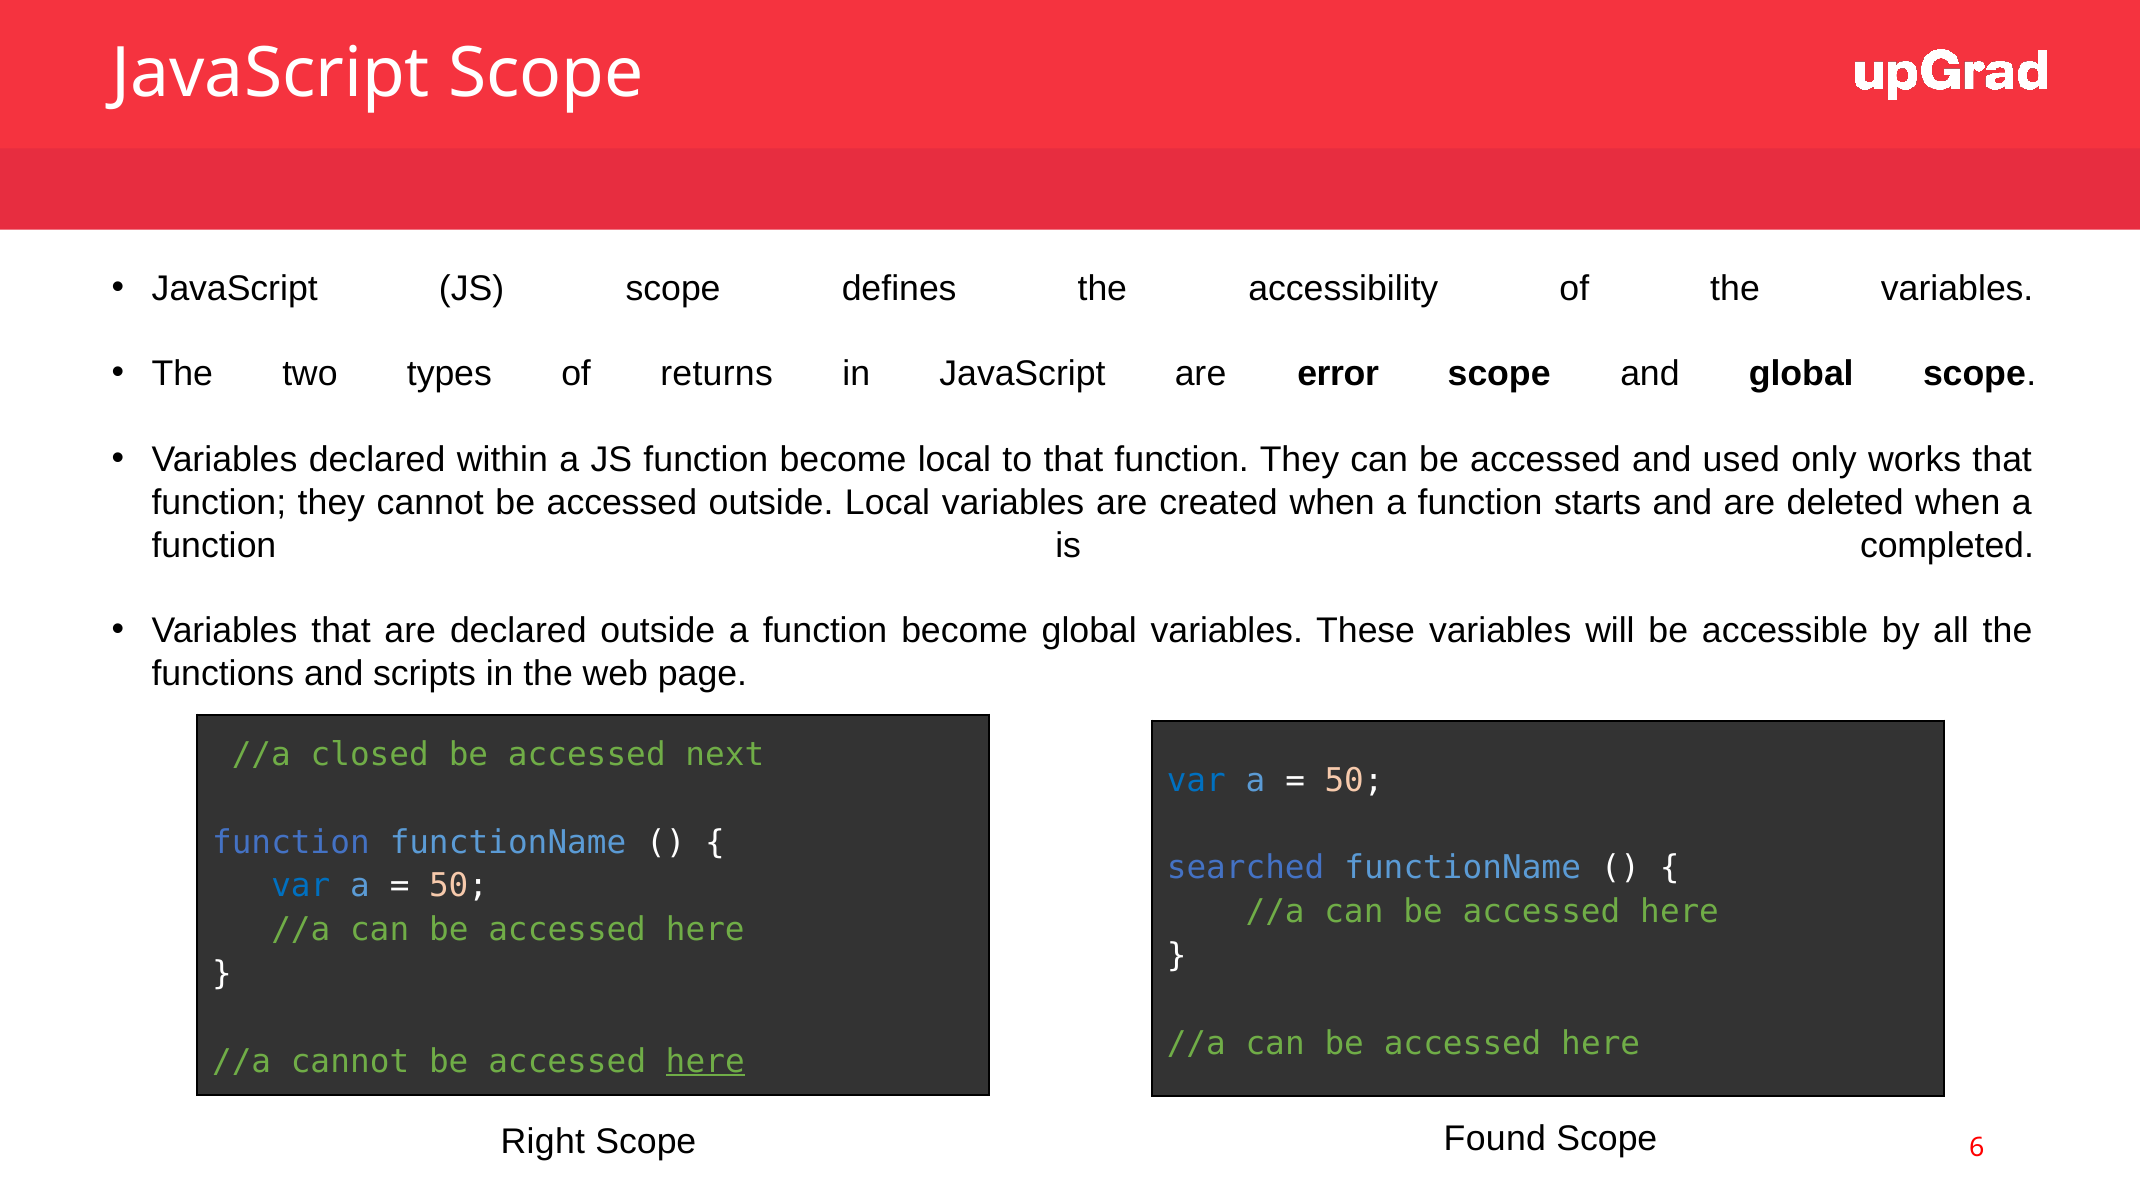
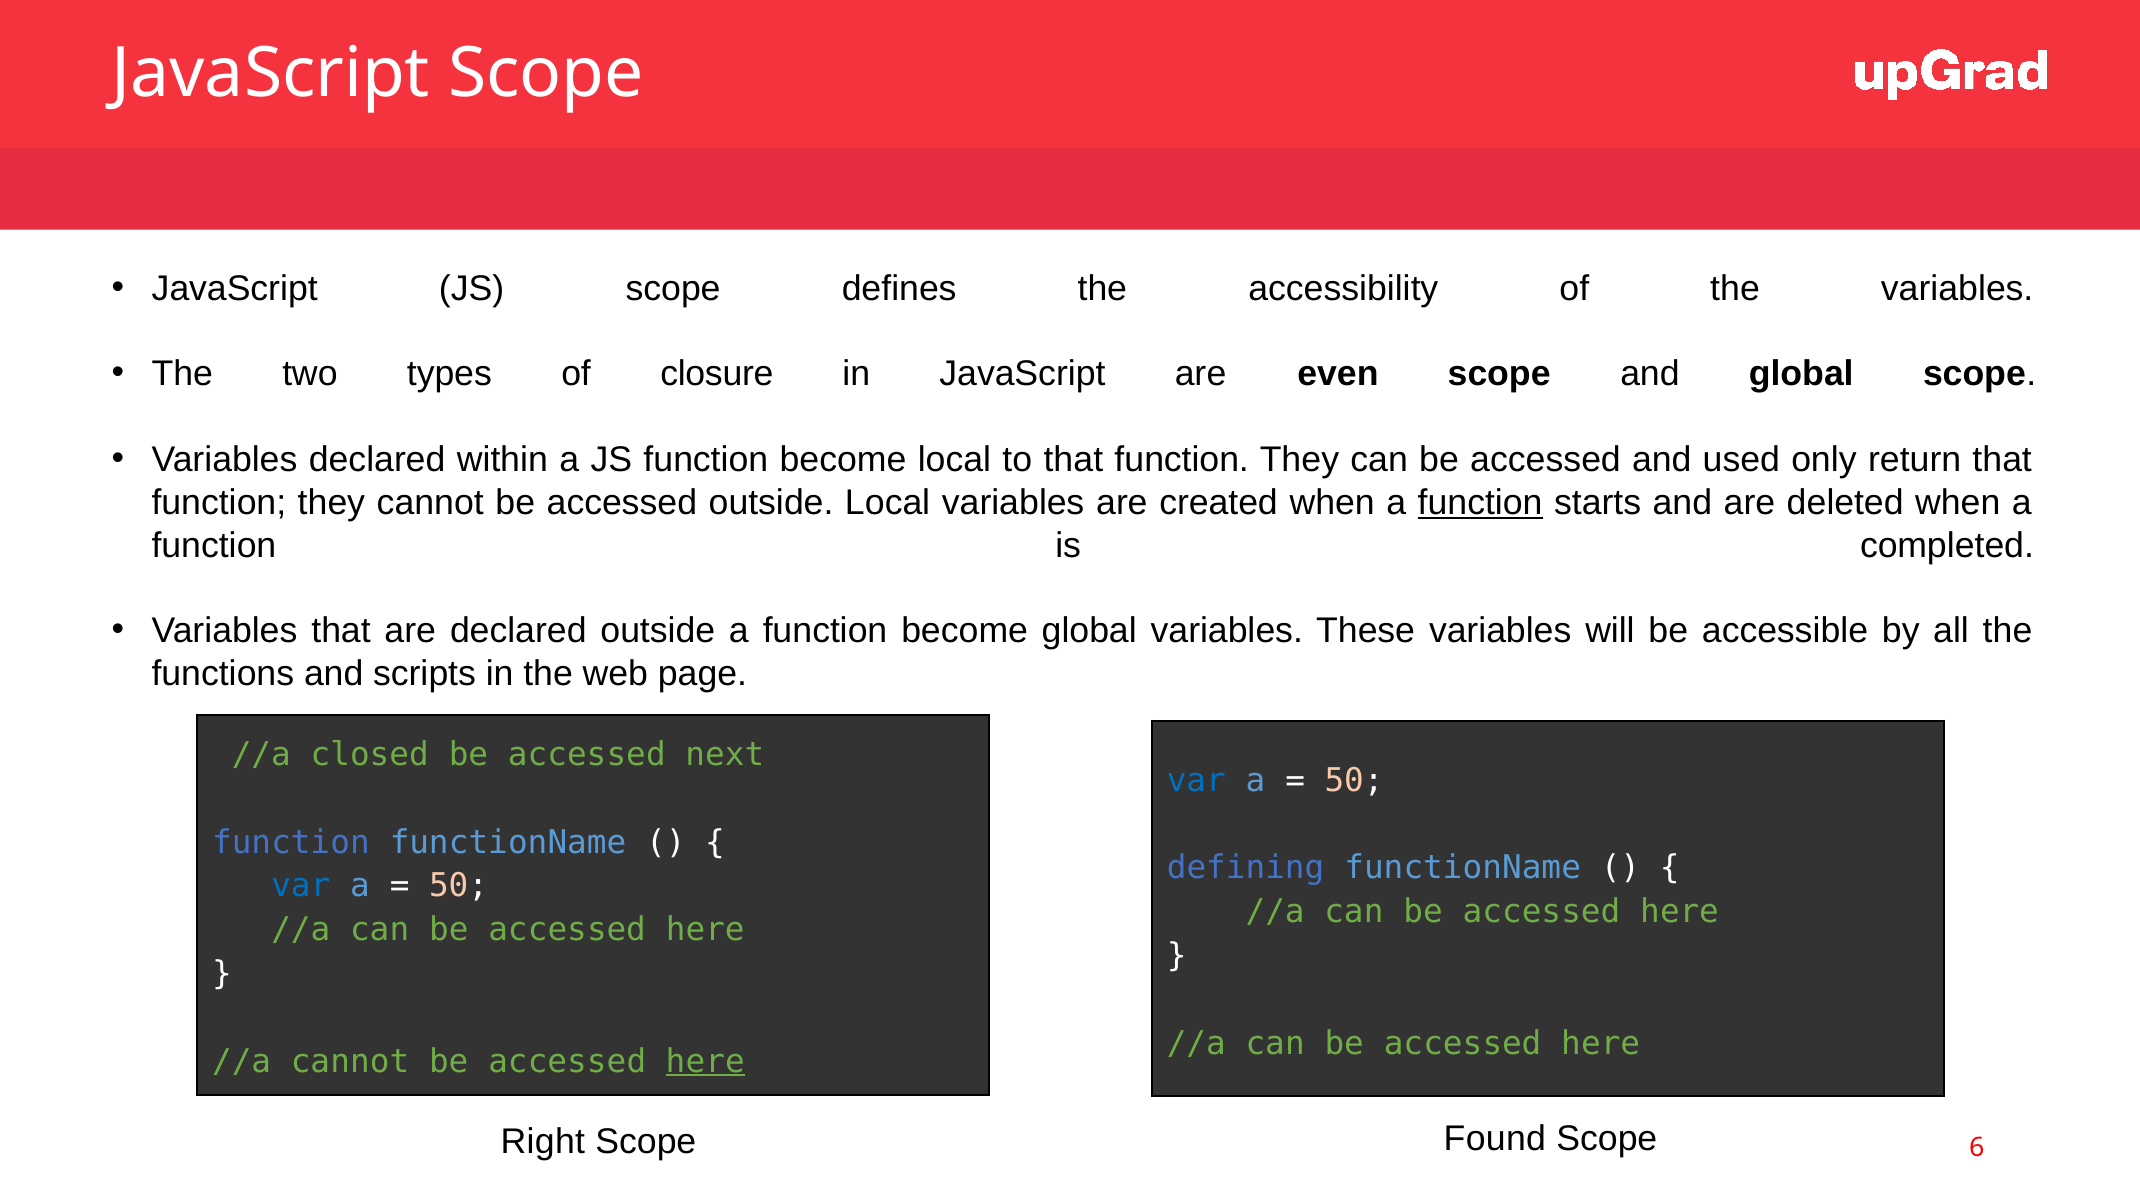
returns: returns -> closure (717, 374)
error: error -> even (1338, 374)
works: works -> return (1915, 460)
function underline: none -> present (1480, 502)
searched: searched -> defining (1246, 868)
